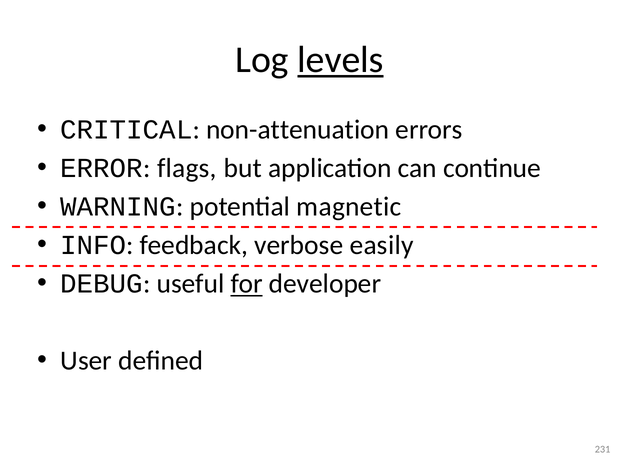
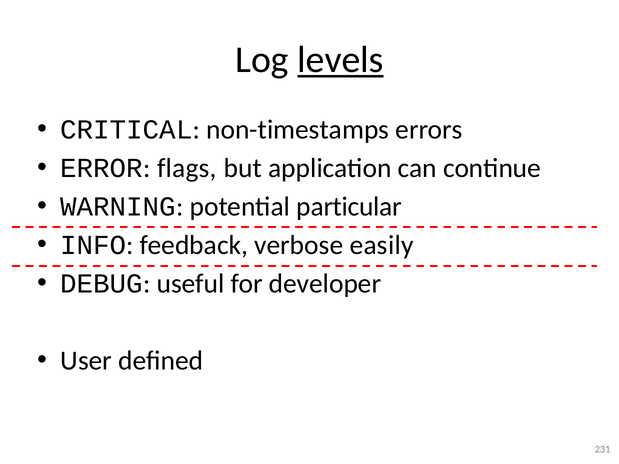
non-attenuation: non-attenuation -> non-timestamps (298, 130)
magnetic: magnetic -> particular (349, 207)
for underline: present -> none (247, 284)
